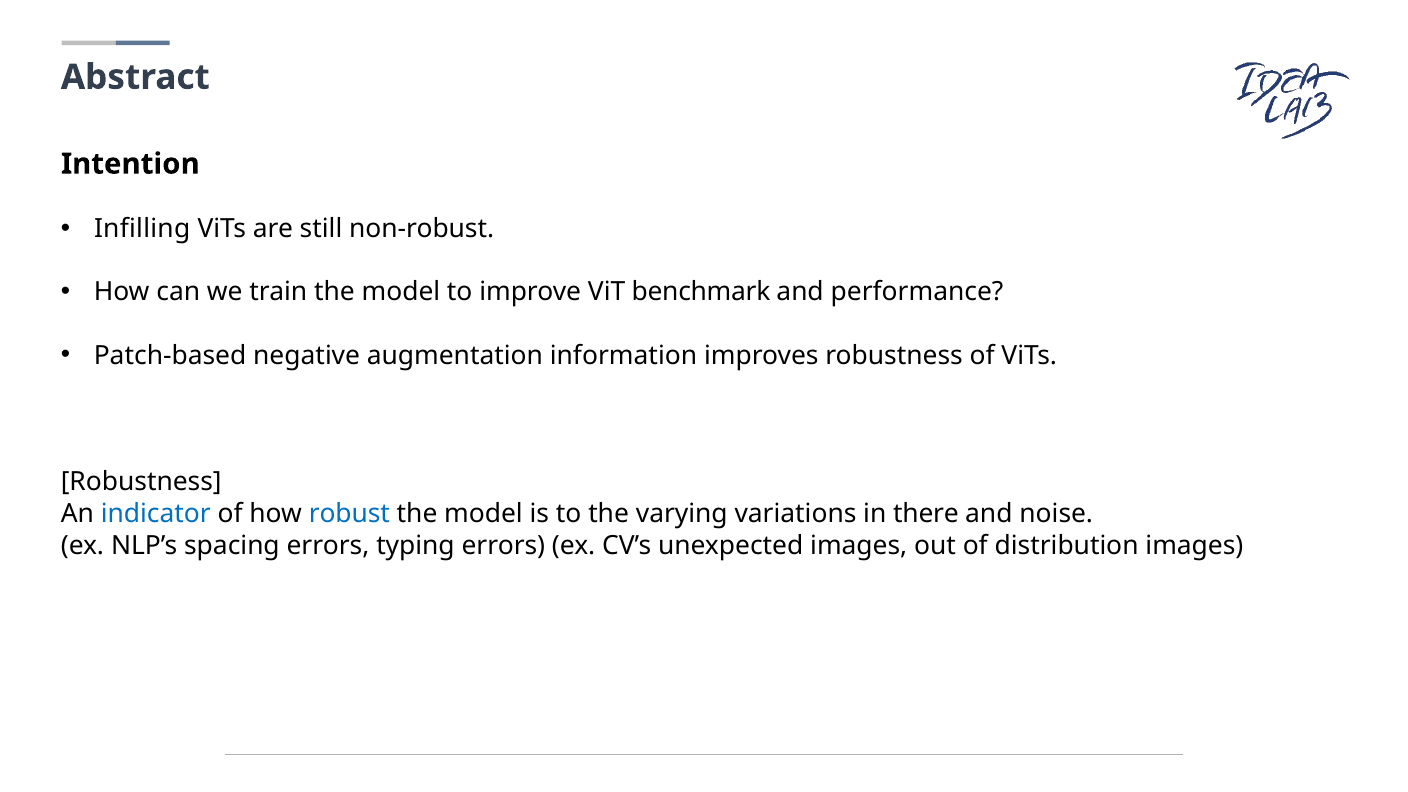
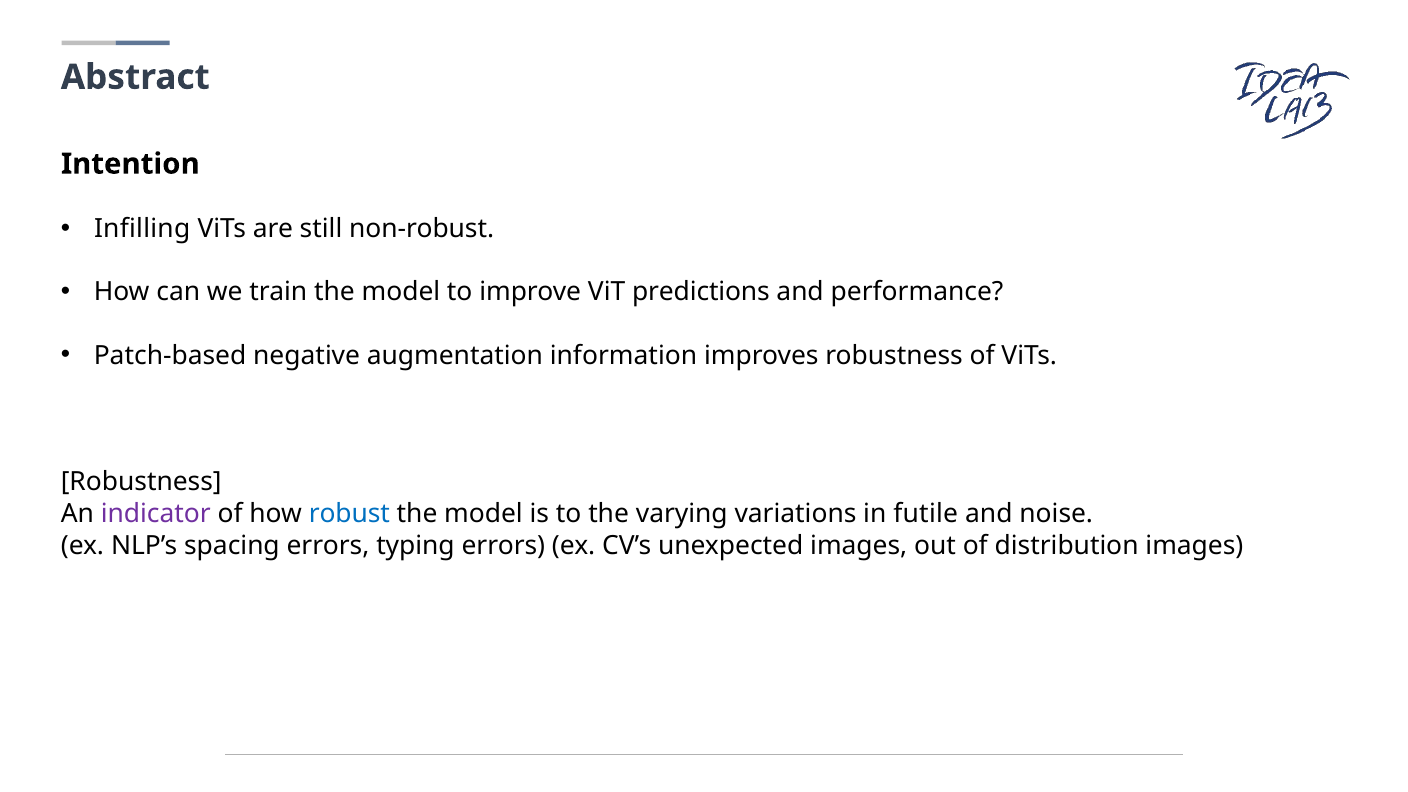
benchmark: benchmark -> predictions (701, 292)
indicator colour: blue -> purple (156, 514)
there: there -> futile (926, 514)
